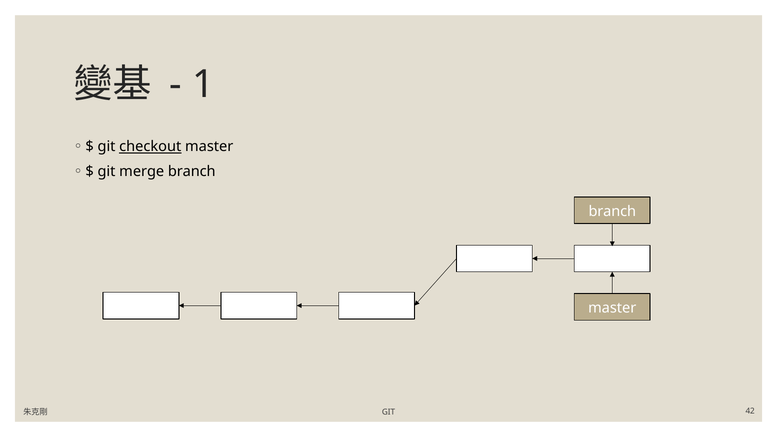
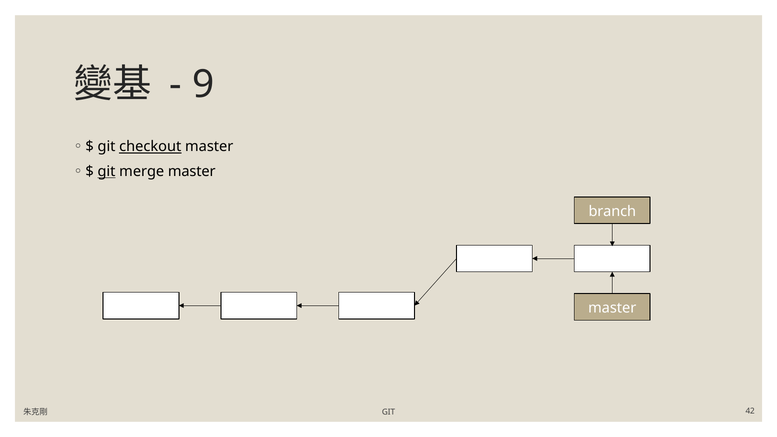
1: 1 -> 9 (203, 84)
git underline: none -> present (106, 171)
merge branch: branch -> master (192, 171)
